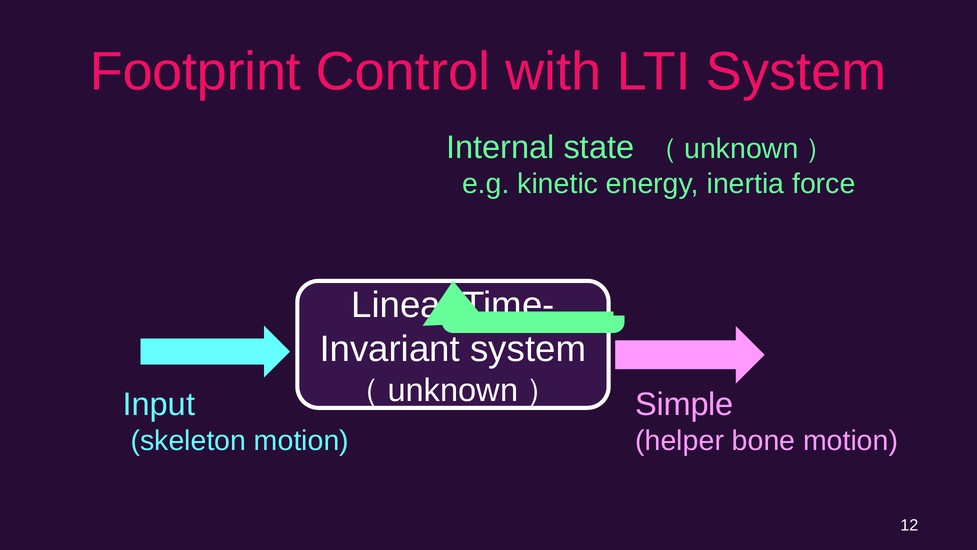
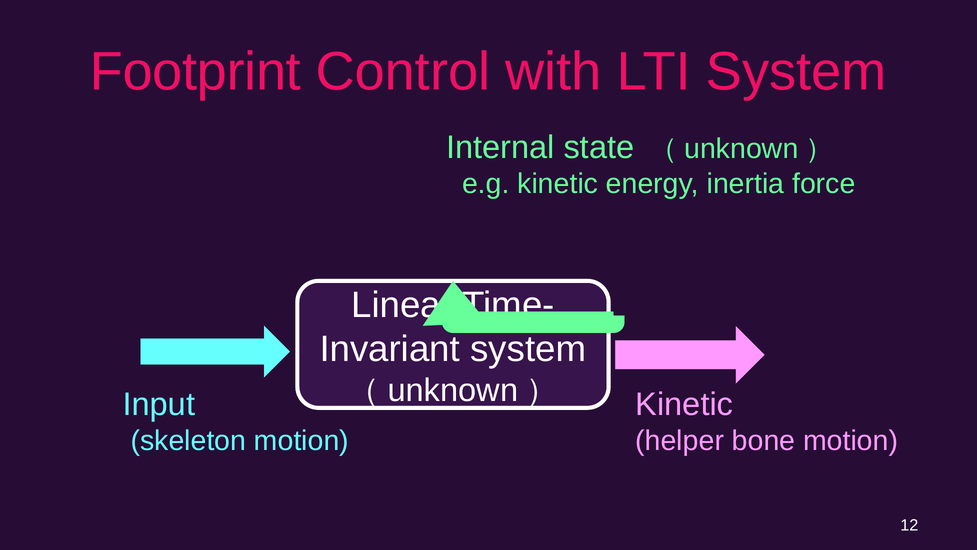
Simple: Simple -> Kinetic (684, 404)
